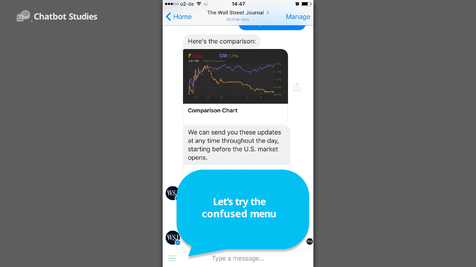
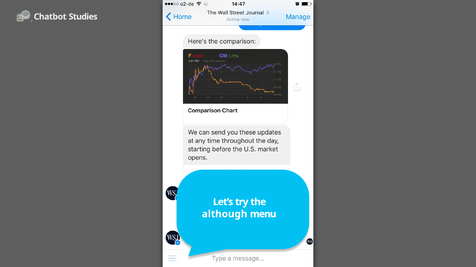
confused: confused -> although (225, 215)
